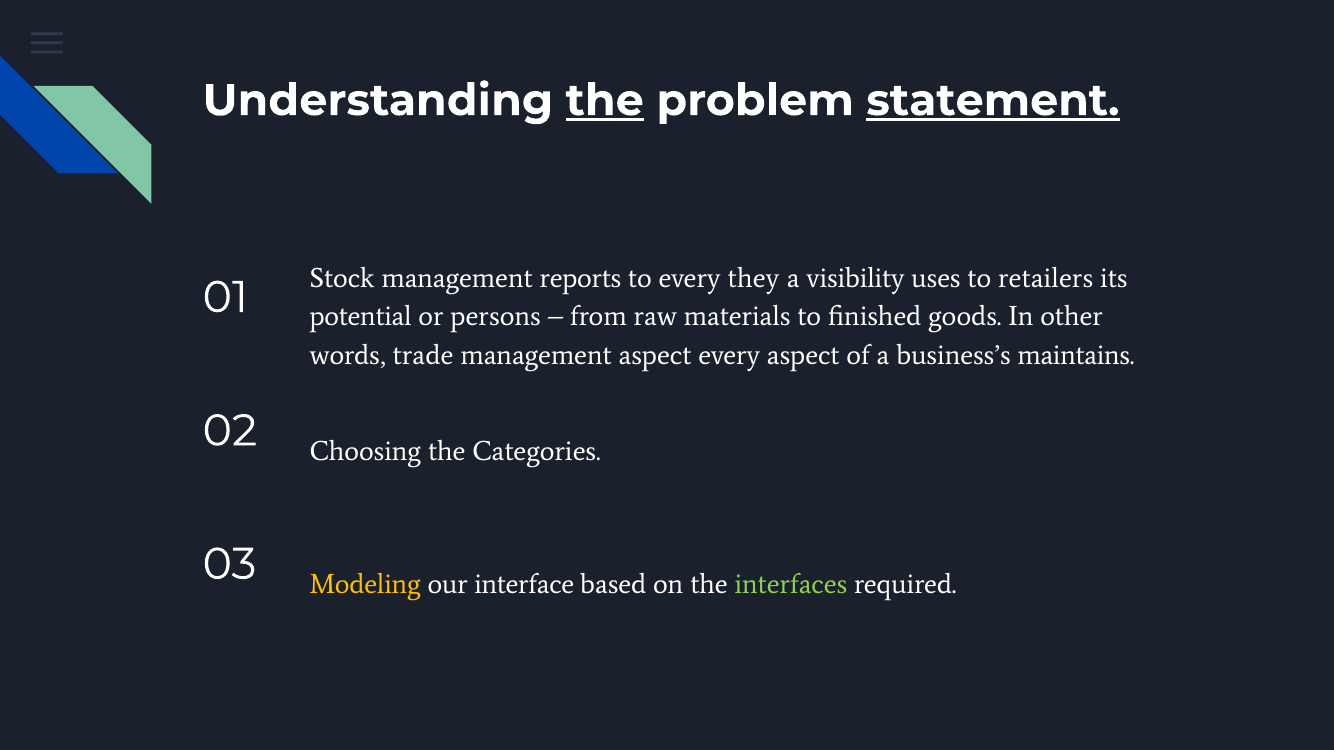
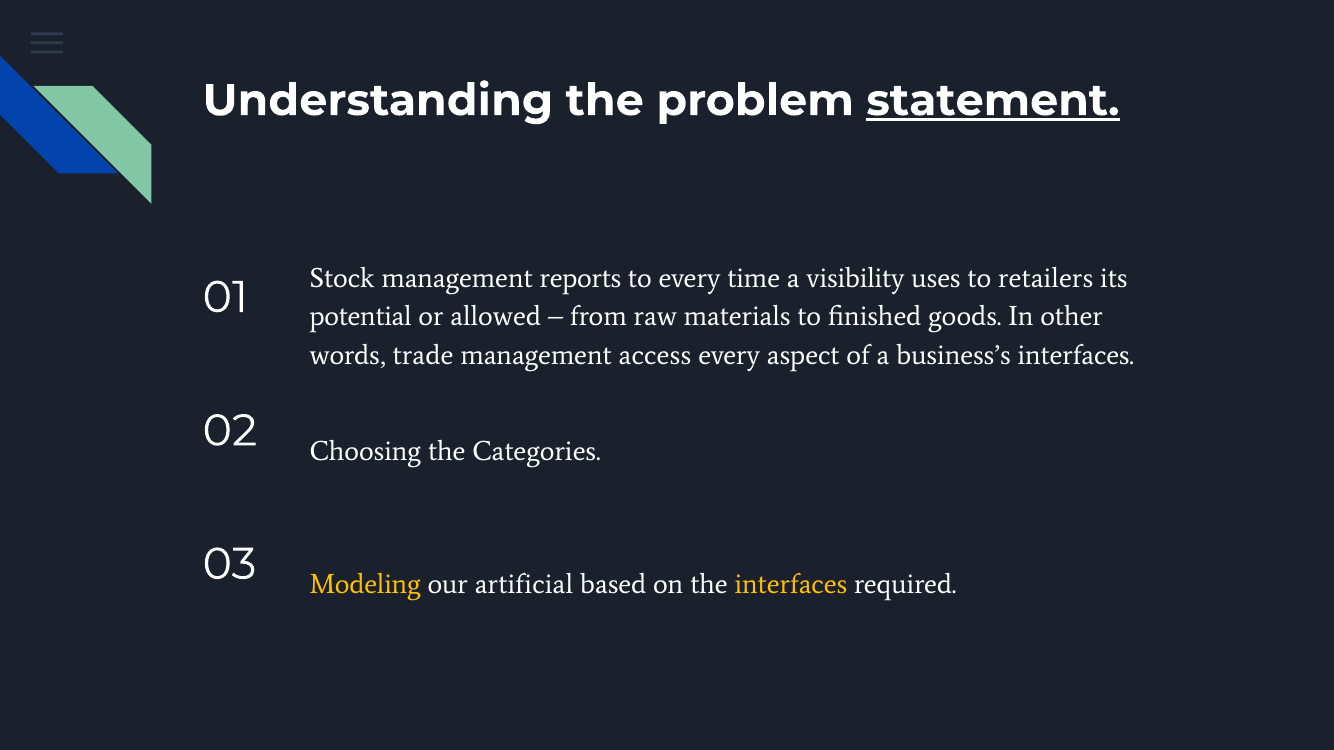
the underline: present -> none (605, 101)
they: they -> time (754, 278)
persons: persons -> allowed (496, 317)
management aspect: aspect -> access (655, 355)
business’s maintains: maintains -> interfaces (1076, 355)
interface: interface -> artificial (524, 585)
interfaces colour: light green -> yellow (791, 585)
